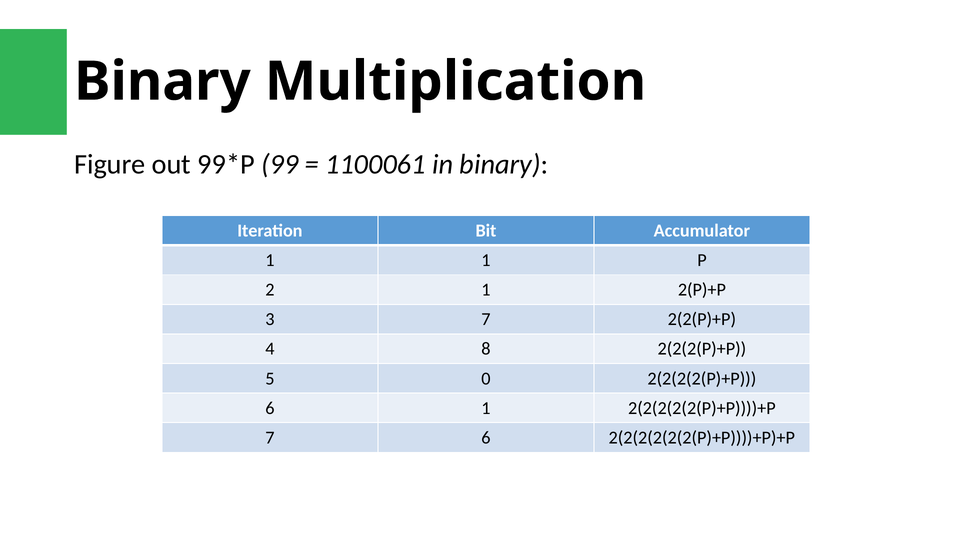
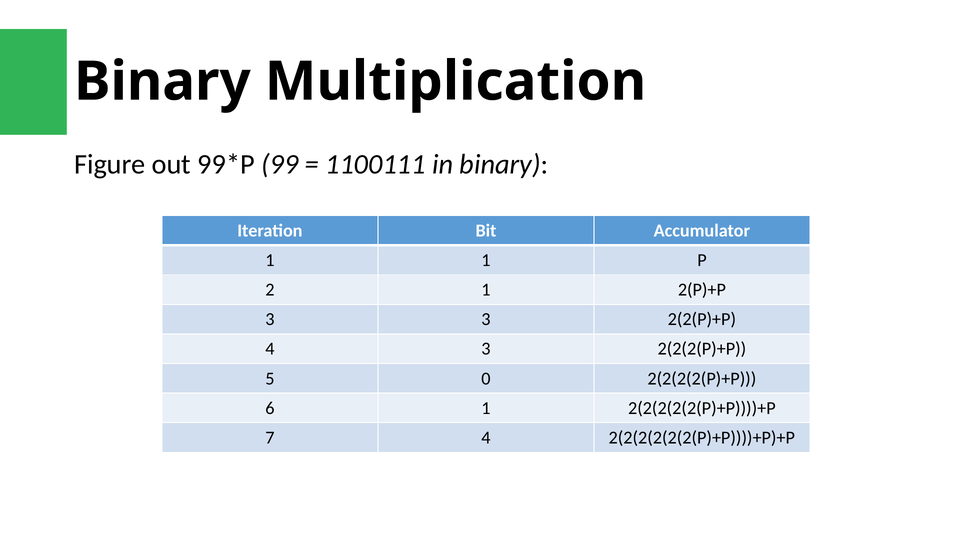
1100061: 1100061 -> 1100111 (375, 164)
3 7: 7 -> 3 (486, 319)
4 8: 8 -> 3 (486, 349)
7 6: 6 -> 4 (486, 437)
